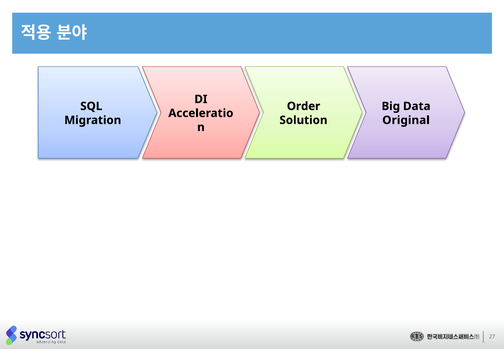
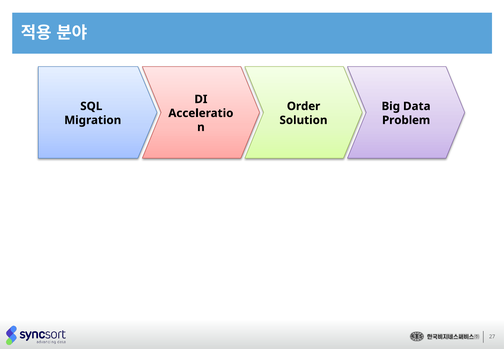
Original: Original -> Problem (406, 120)
